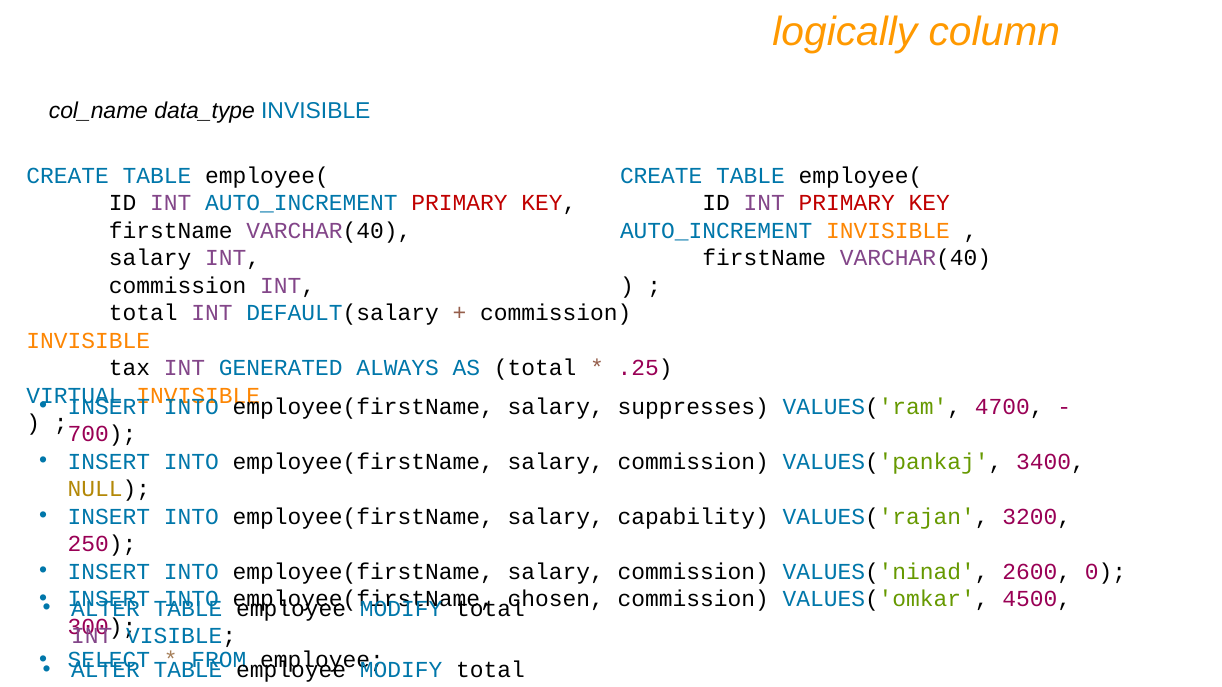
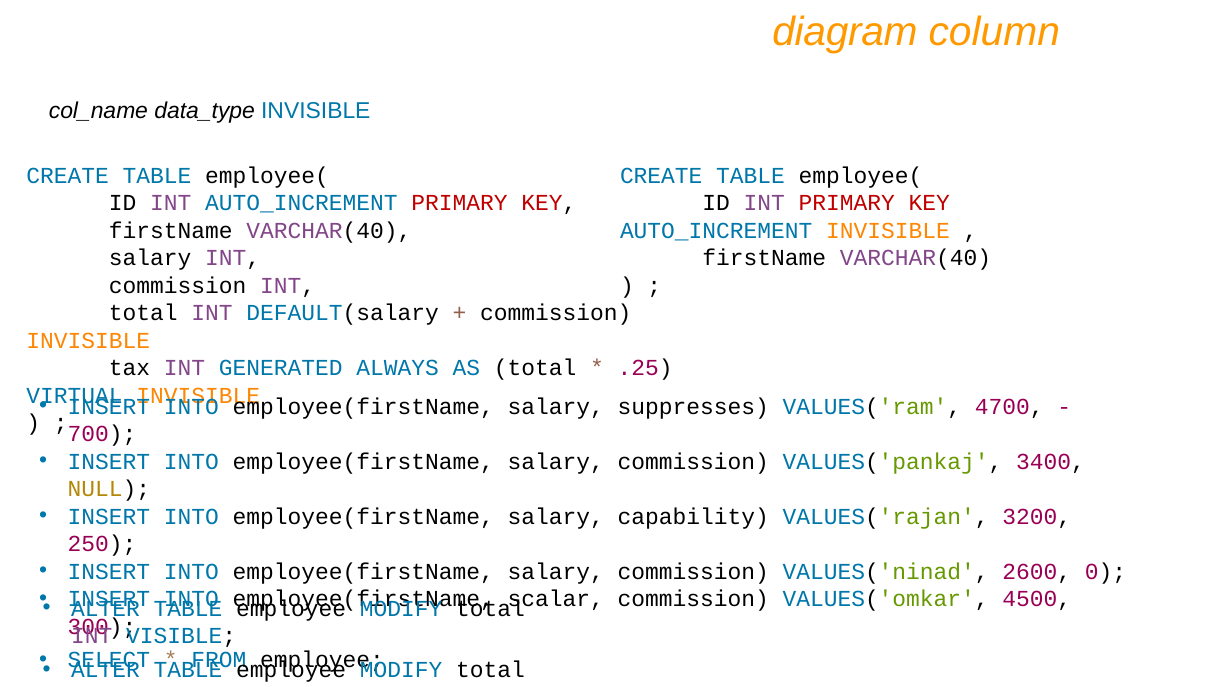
logically: logically -> diagram (845, 32)
chosen: chosen -> scalar (556, 599)
